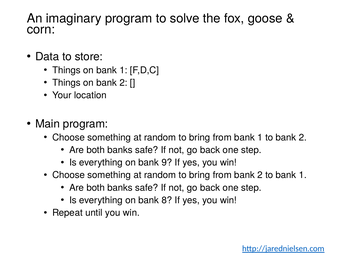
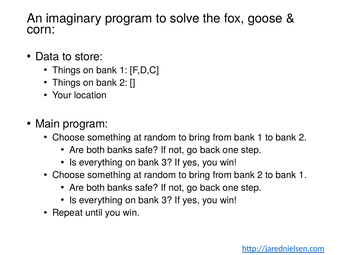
9: 9 -> 3 (167, 163)
8: 8 -> 3 (167, 200)
